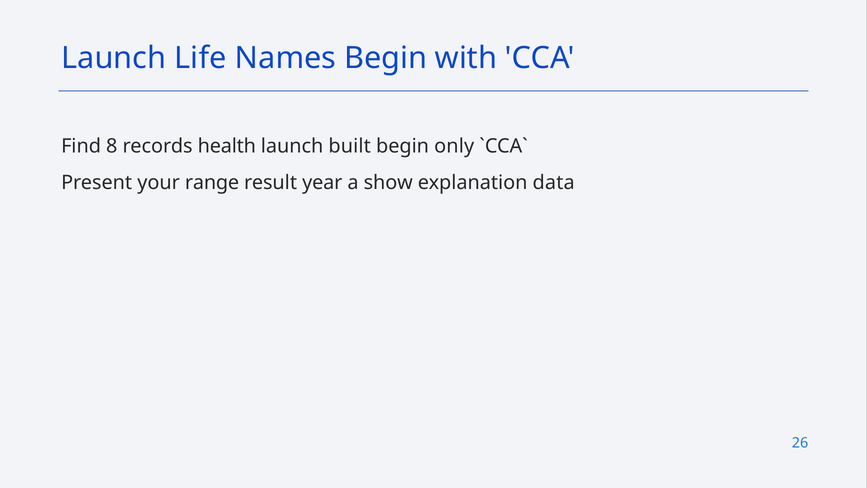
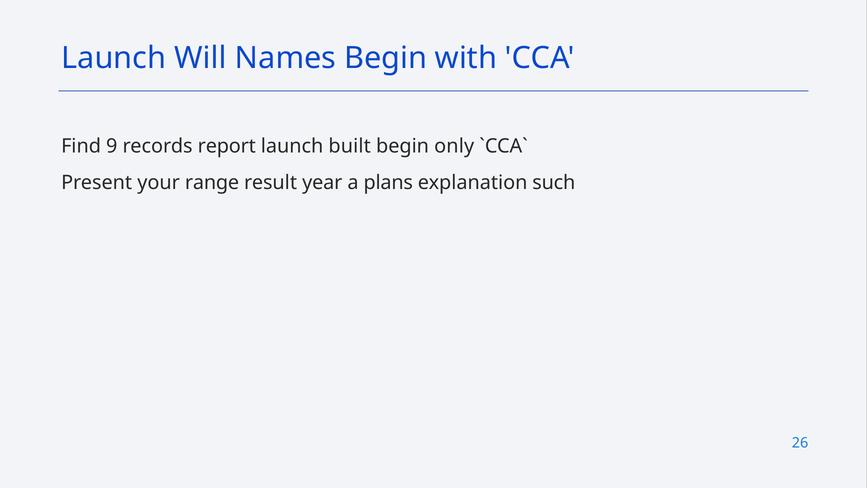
Life: Life -> Will (200, 58)
8: 8 -> 9 (112, 146)
health: health -> report (227, 146)
show: show -> plans (388, 183)
data: data -> such (554, 183)
